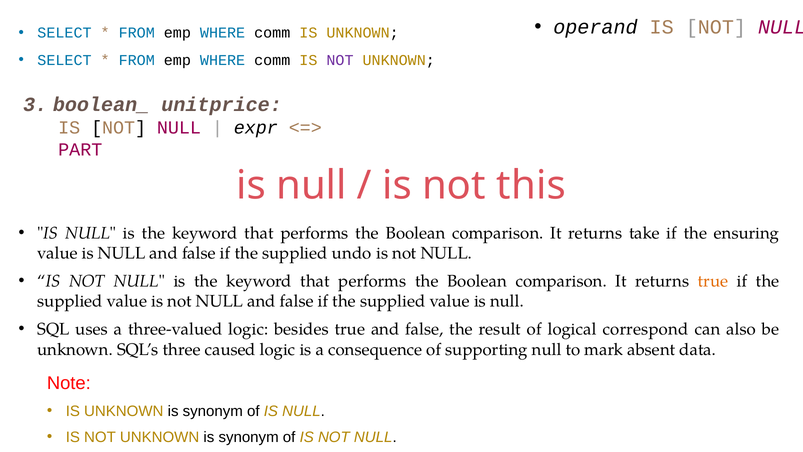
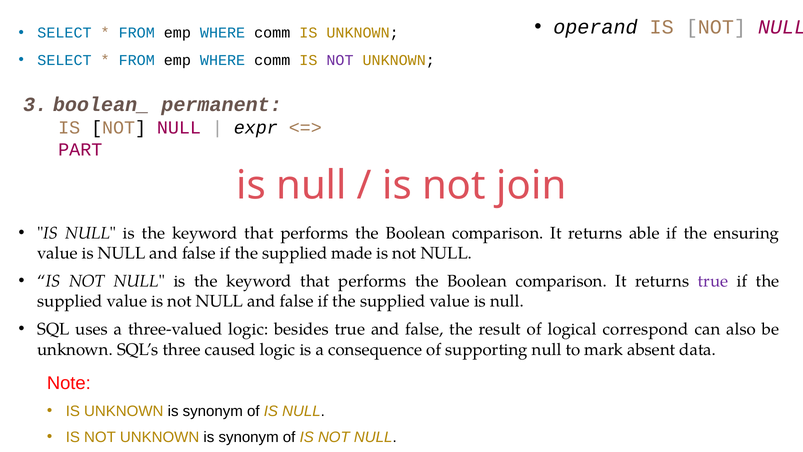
unitprice: unitprice -> permanent (222, 105)
this: this -> join (531, 185)
take: take -> able (644, 233)
undo: undo -> made (352, 253)
true colour: orange -> purple (713, 281)
